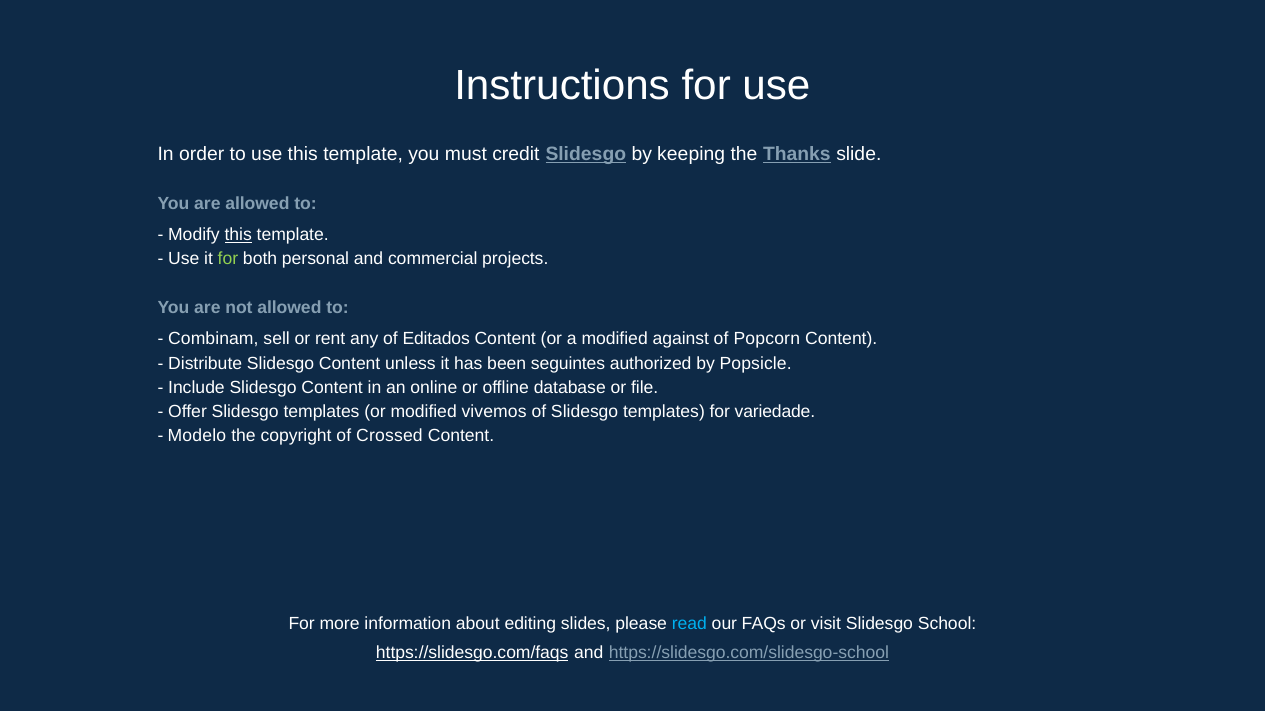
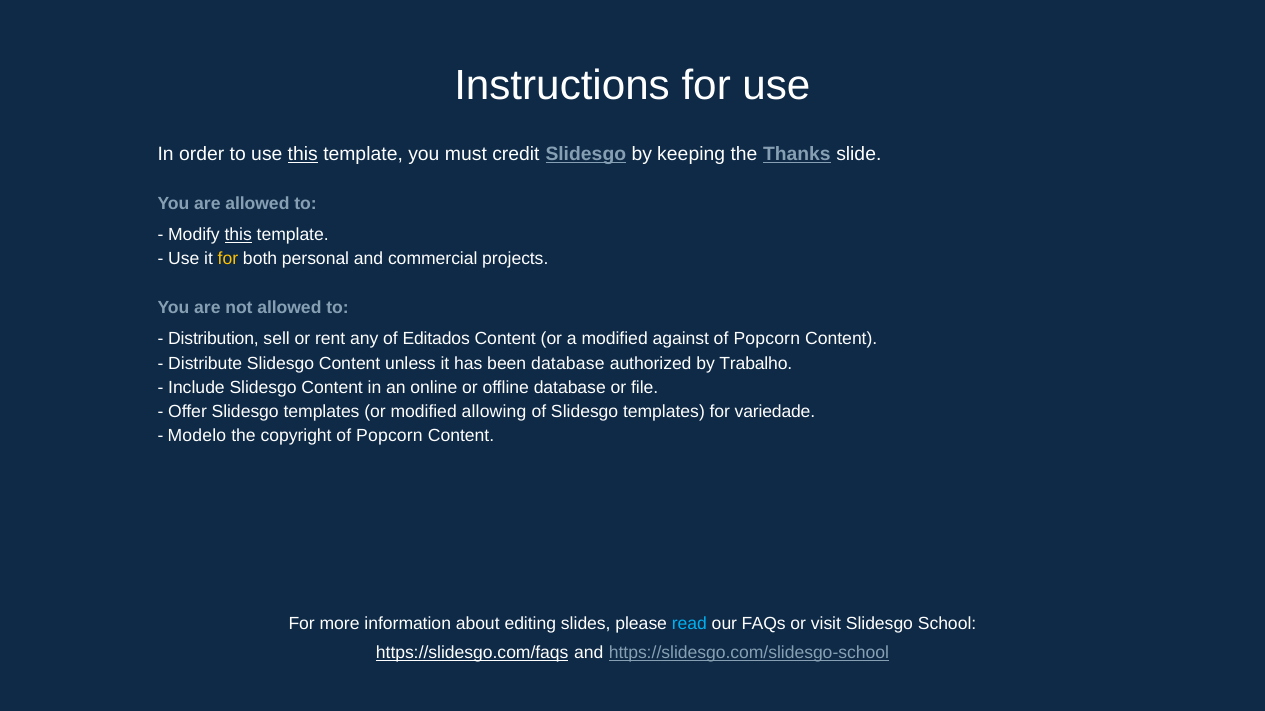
this underline: none -> present (303, 154)
for colour: light green -> yellow (228, 259)
Combinam: Combinam -> Distribution (213, 339)
been seguintes: seguintes -> database (568, 364)
Popsicle: Popsicle -> Trabalho (756, 364)
vivemos: vivemos -> allowing (494, 412)
copyright of Crossed: Crossed -> Popcorn (389, 436)
